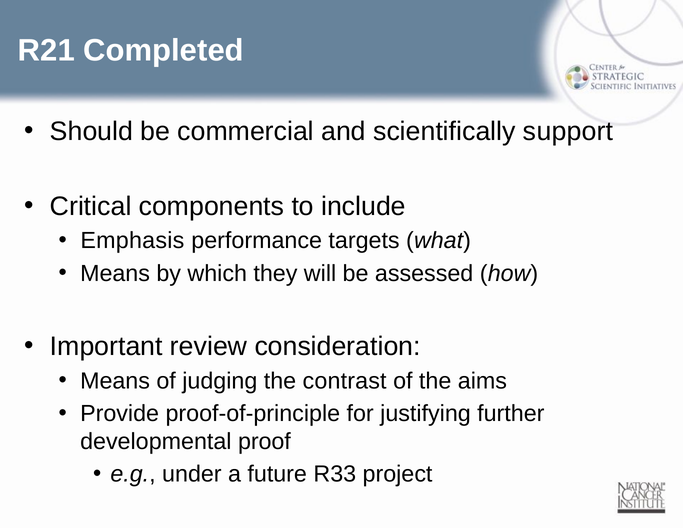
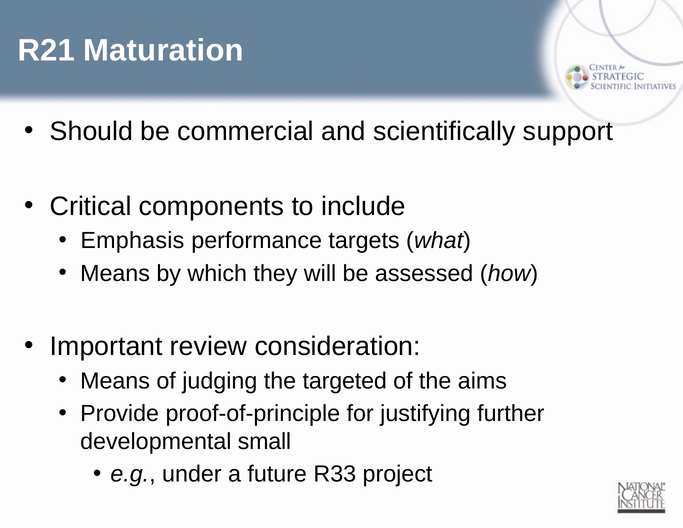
Completed: Completed -> Maturation (164, 51)
contrast: contrast -> targeted (345, 381)
proof: proof -> small (264, 441)
